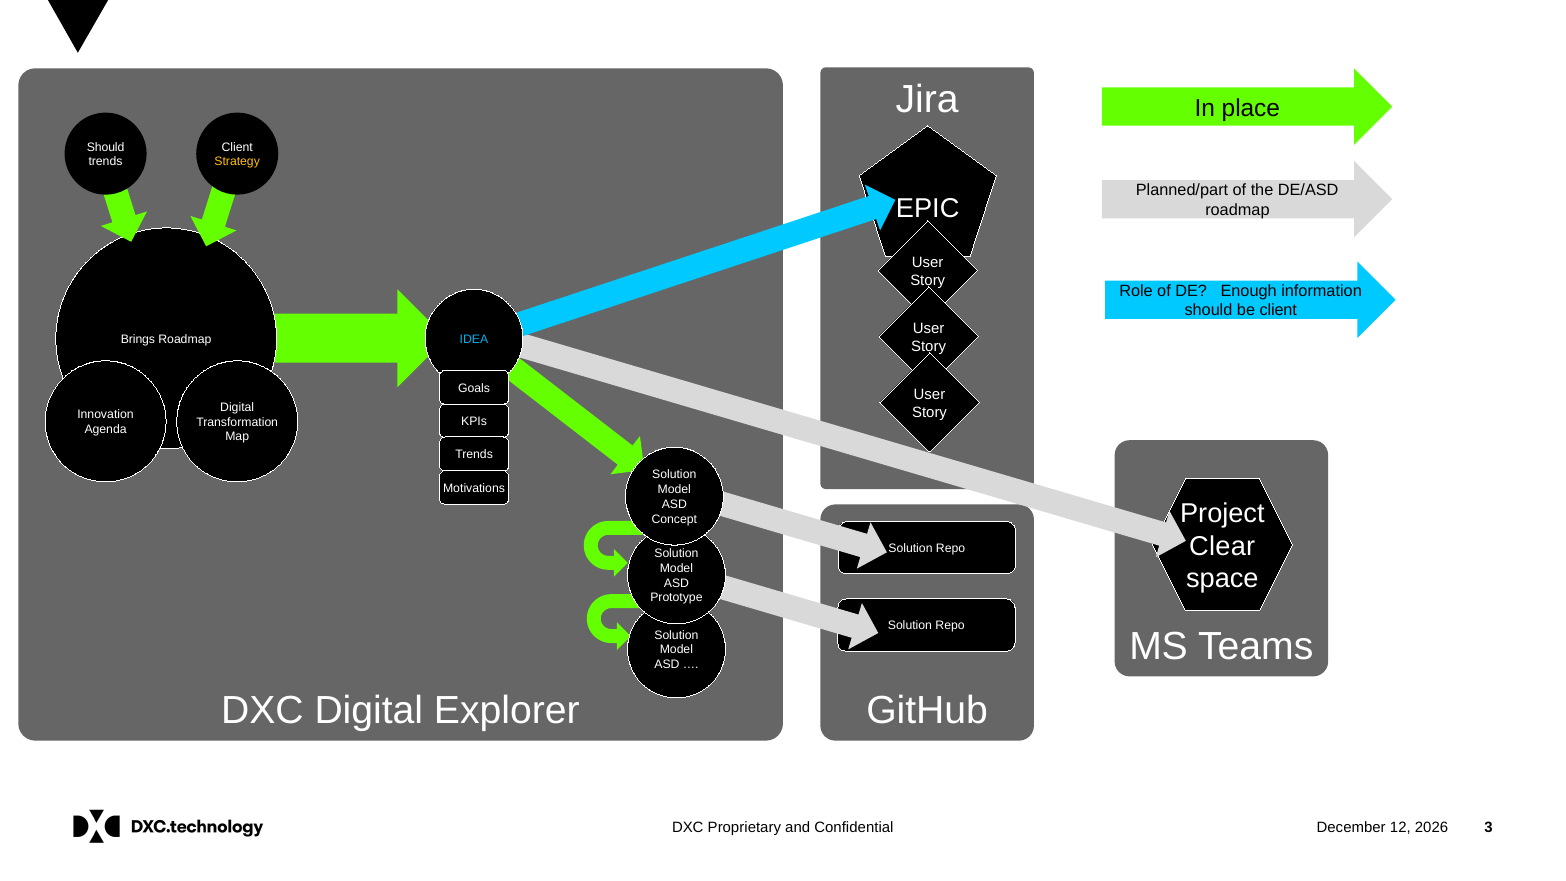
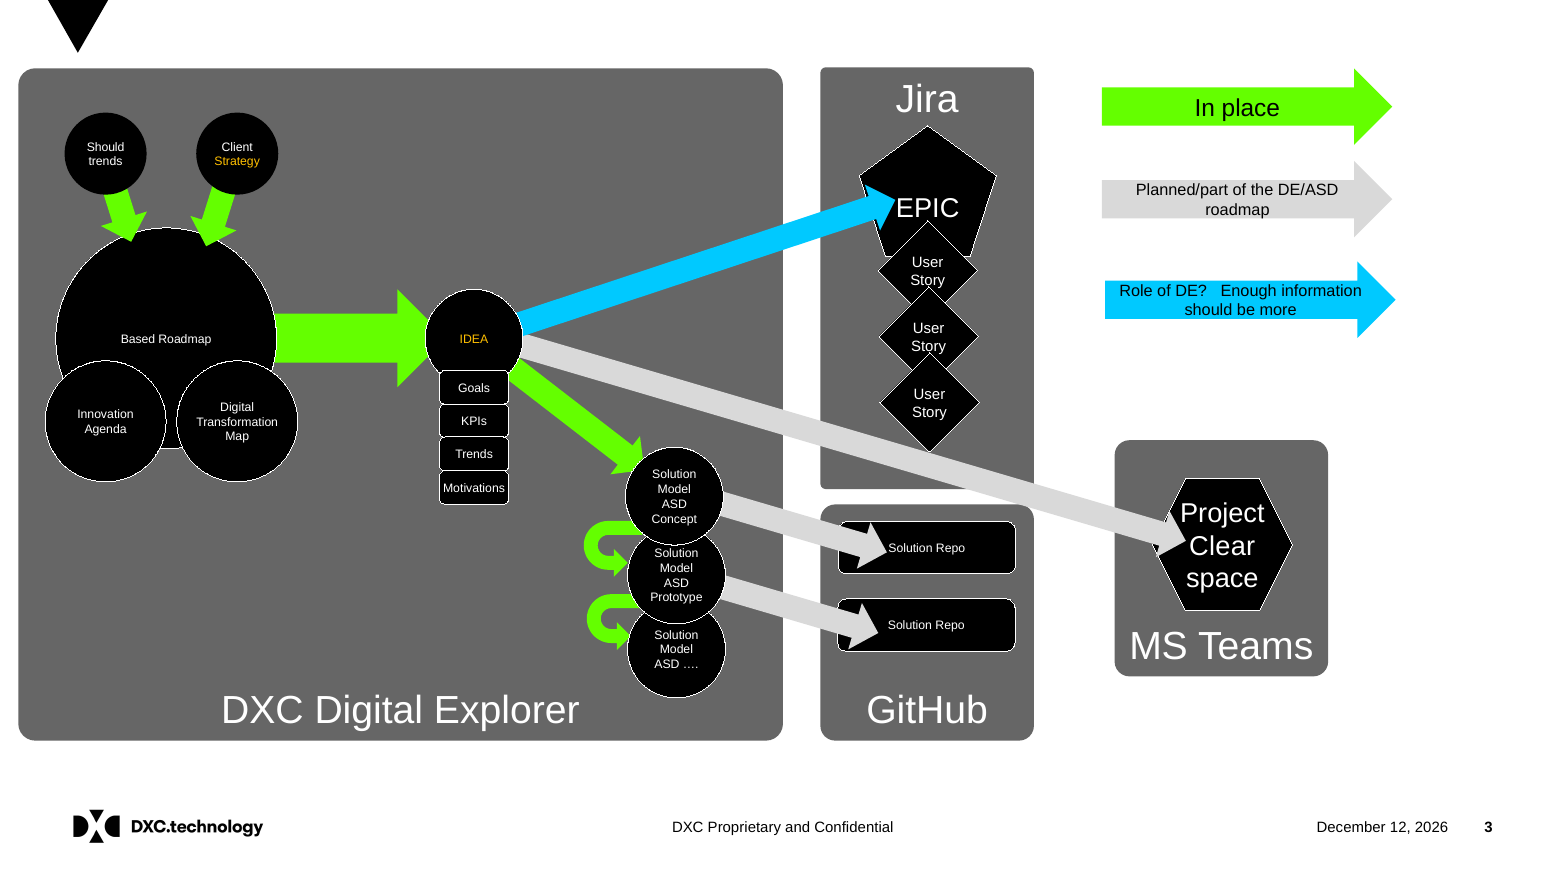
be client: client -> more (1278, 311)
IDEA colour: light blue -> yellow (474, 339)
Brings: Brings -> Based (138, 339)
